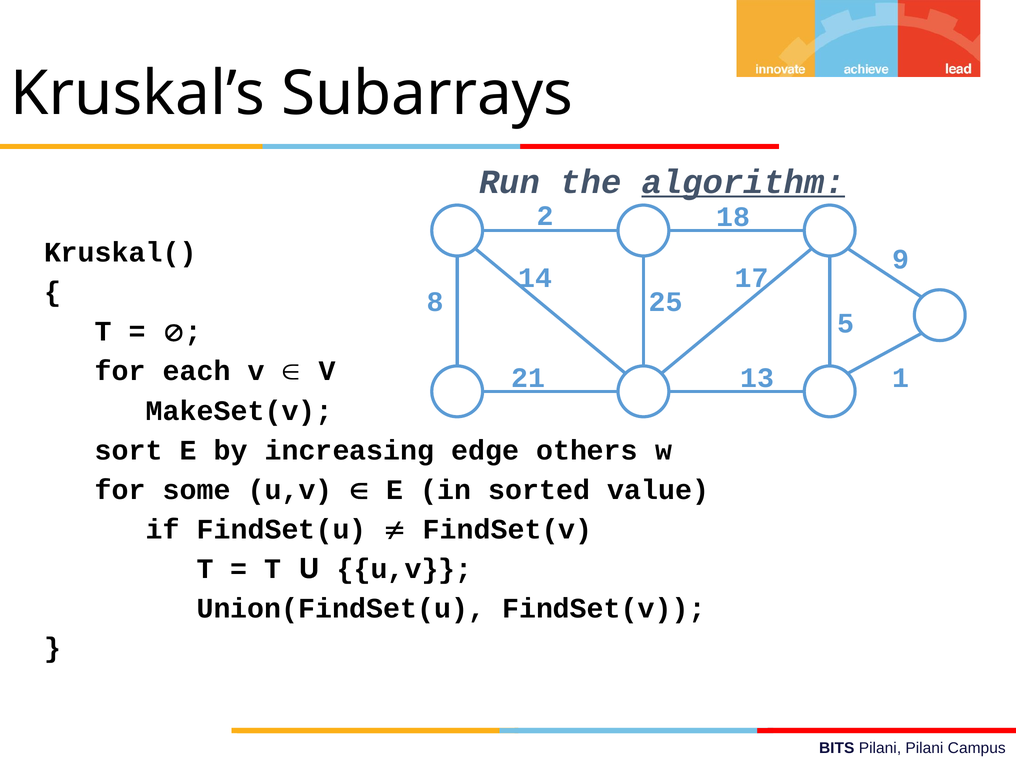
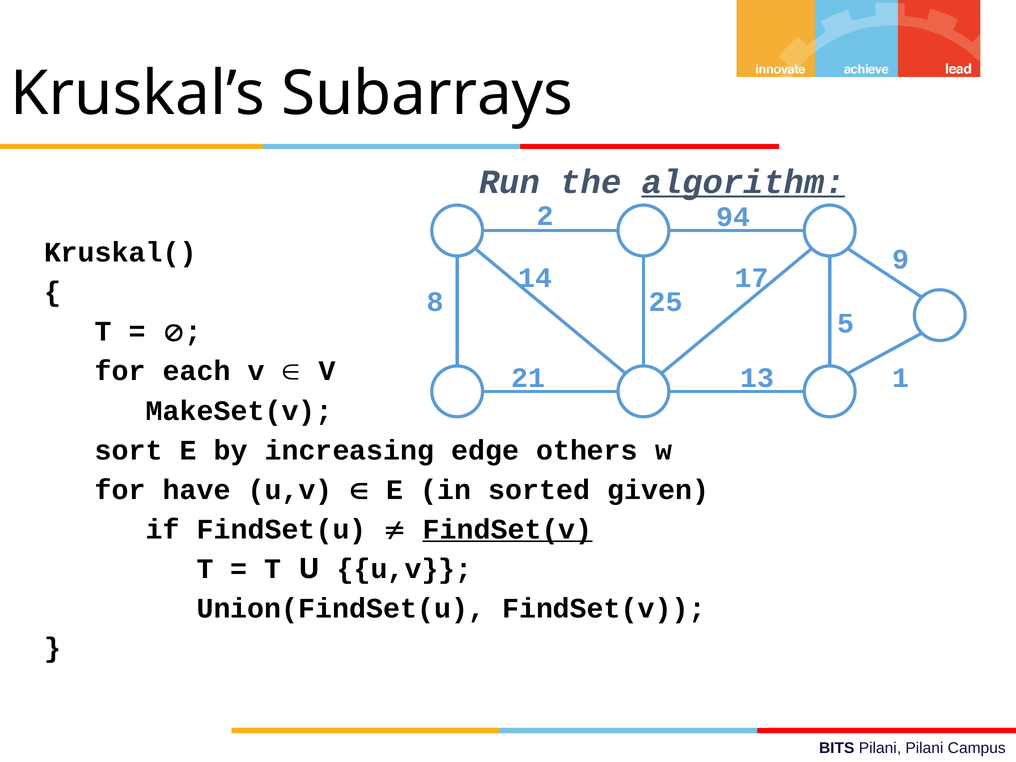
18: 18 -> 94 (733, 217)
some: some -> have (197, 490)
value: value -> given (658, 490)
FindSet(v underline: none -> present (508, 529)
